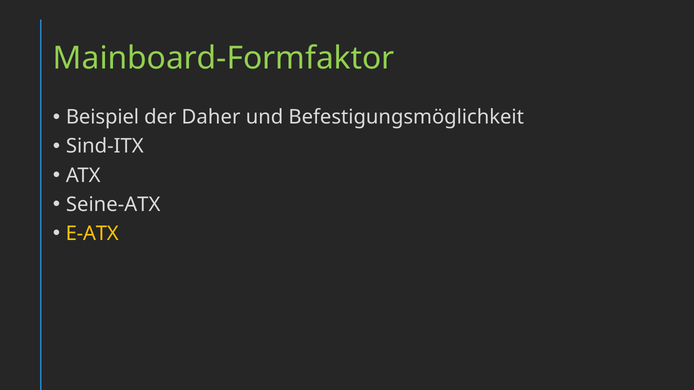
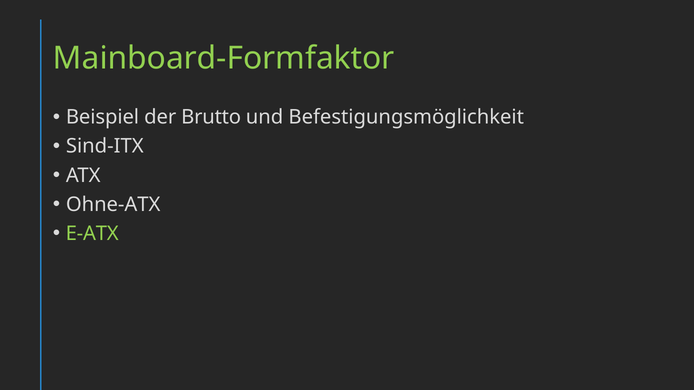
Daher: Daher -> Brutto (211, 117)
Seine-ATX: Seine-ATX -> Ohne-ATX (113, 205)
E-ATX colour: yellow -> light green (92, 234)
